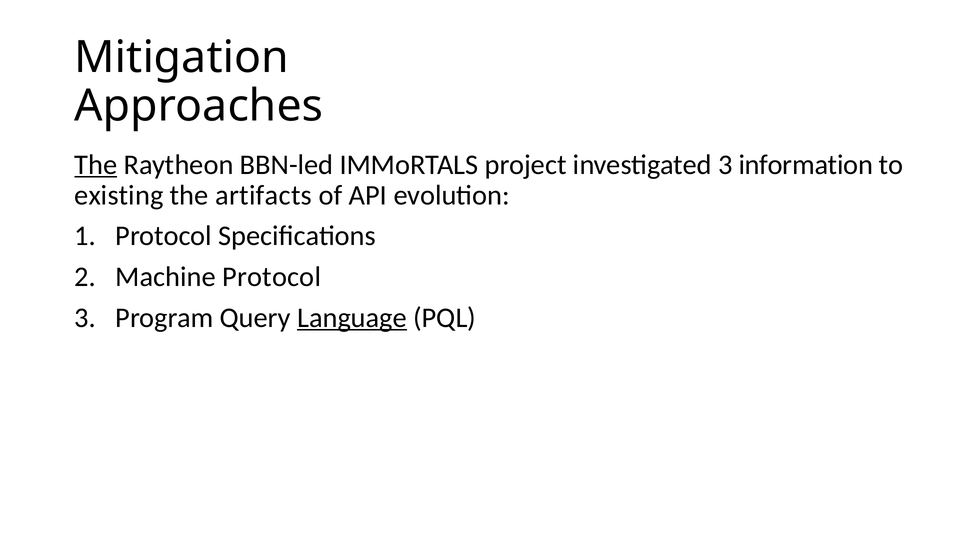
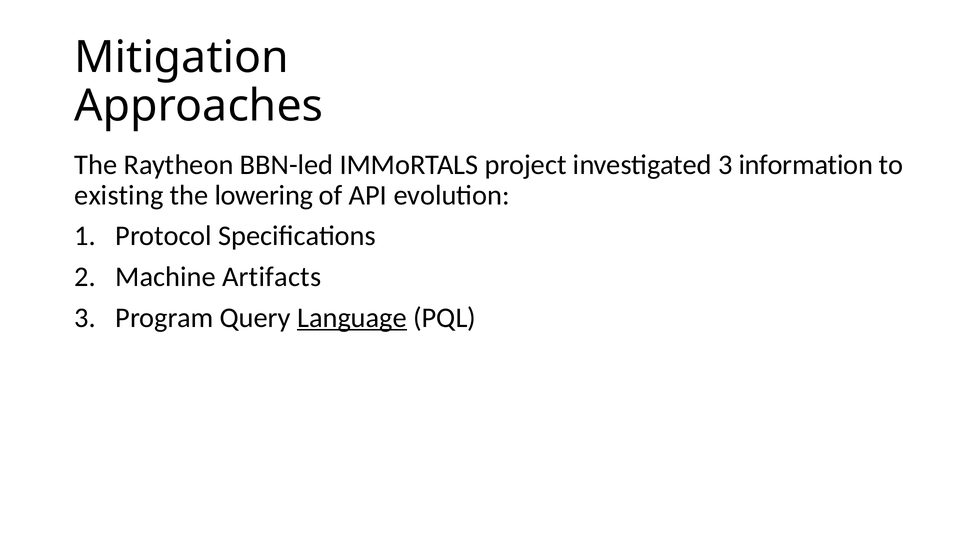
The underline: present -> none (96, 165)
artifacts: artifacts -> lowering (264, 195)
Machine Protocol: Protocol -> Artifacts (272, 277)
